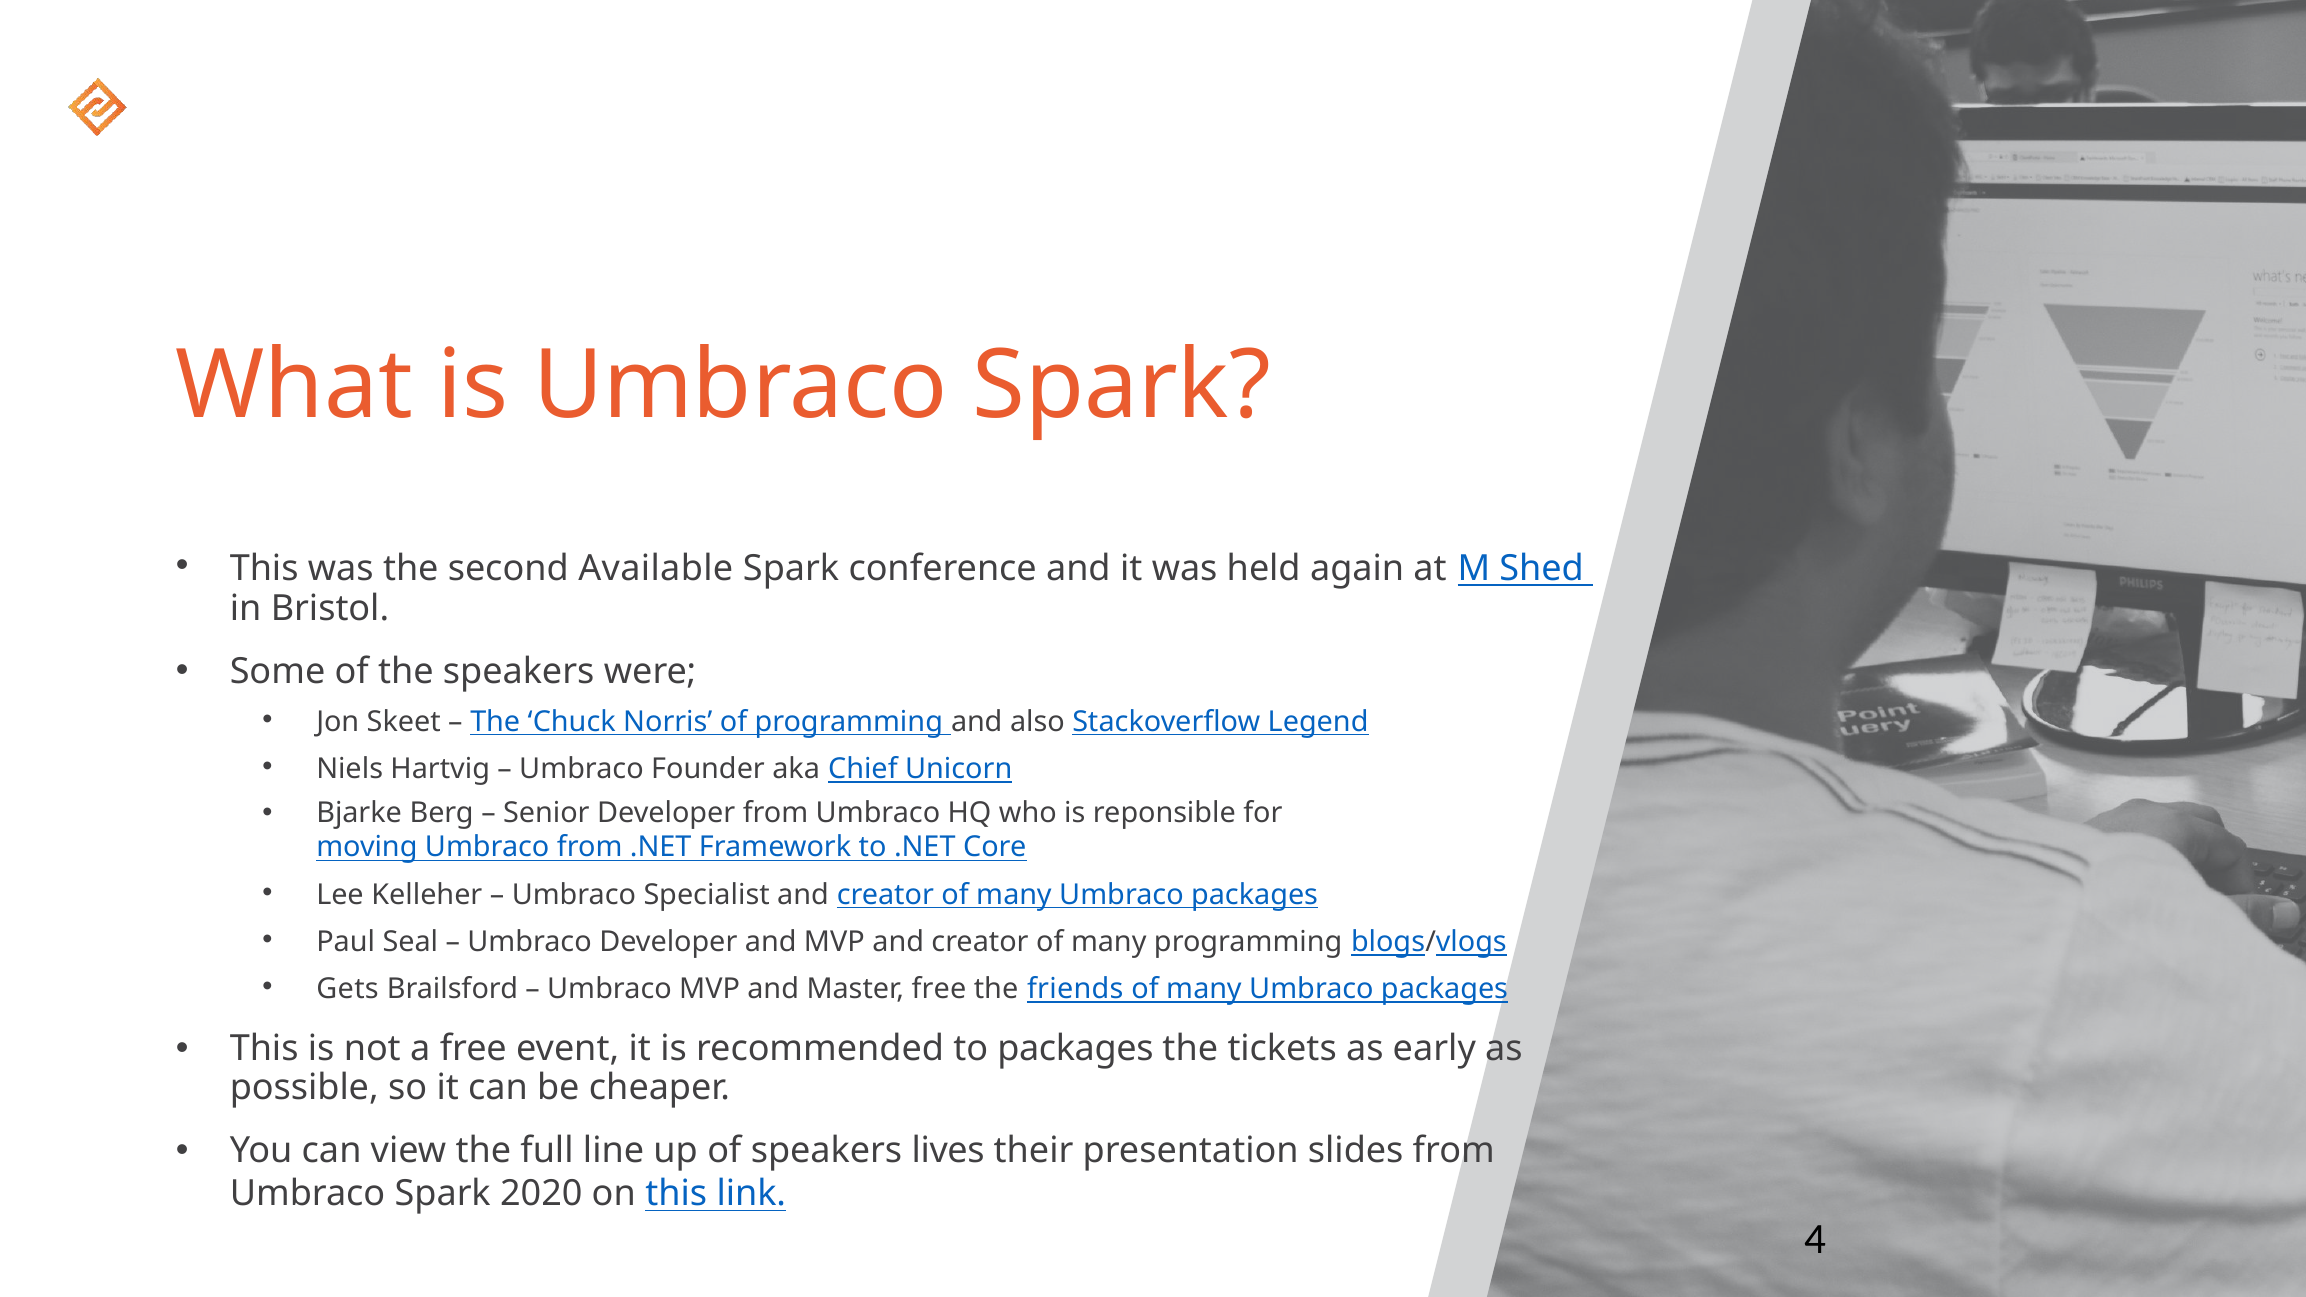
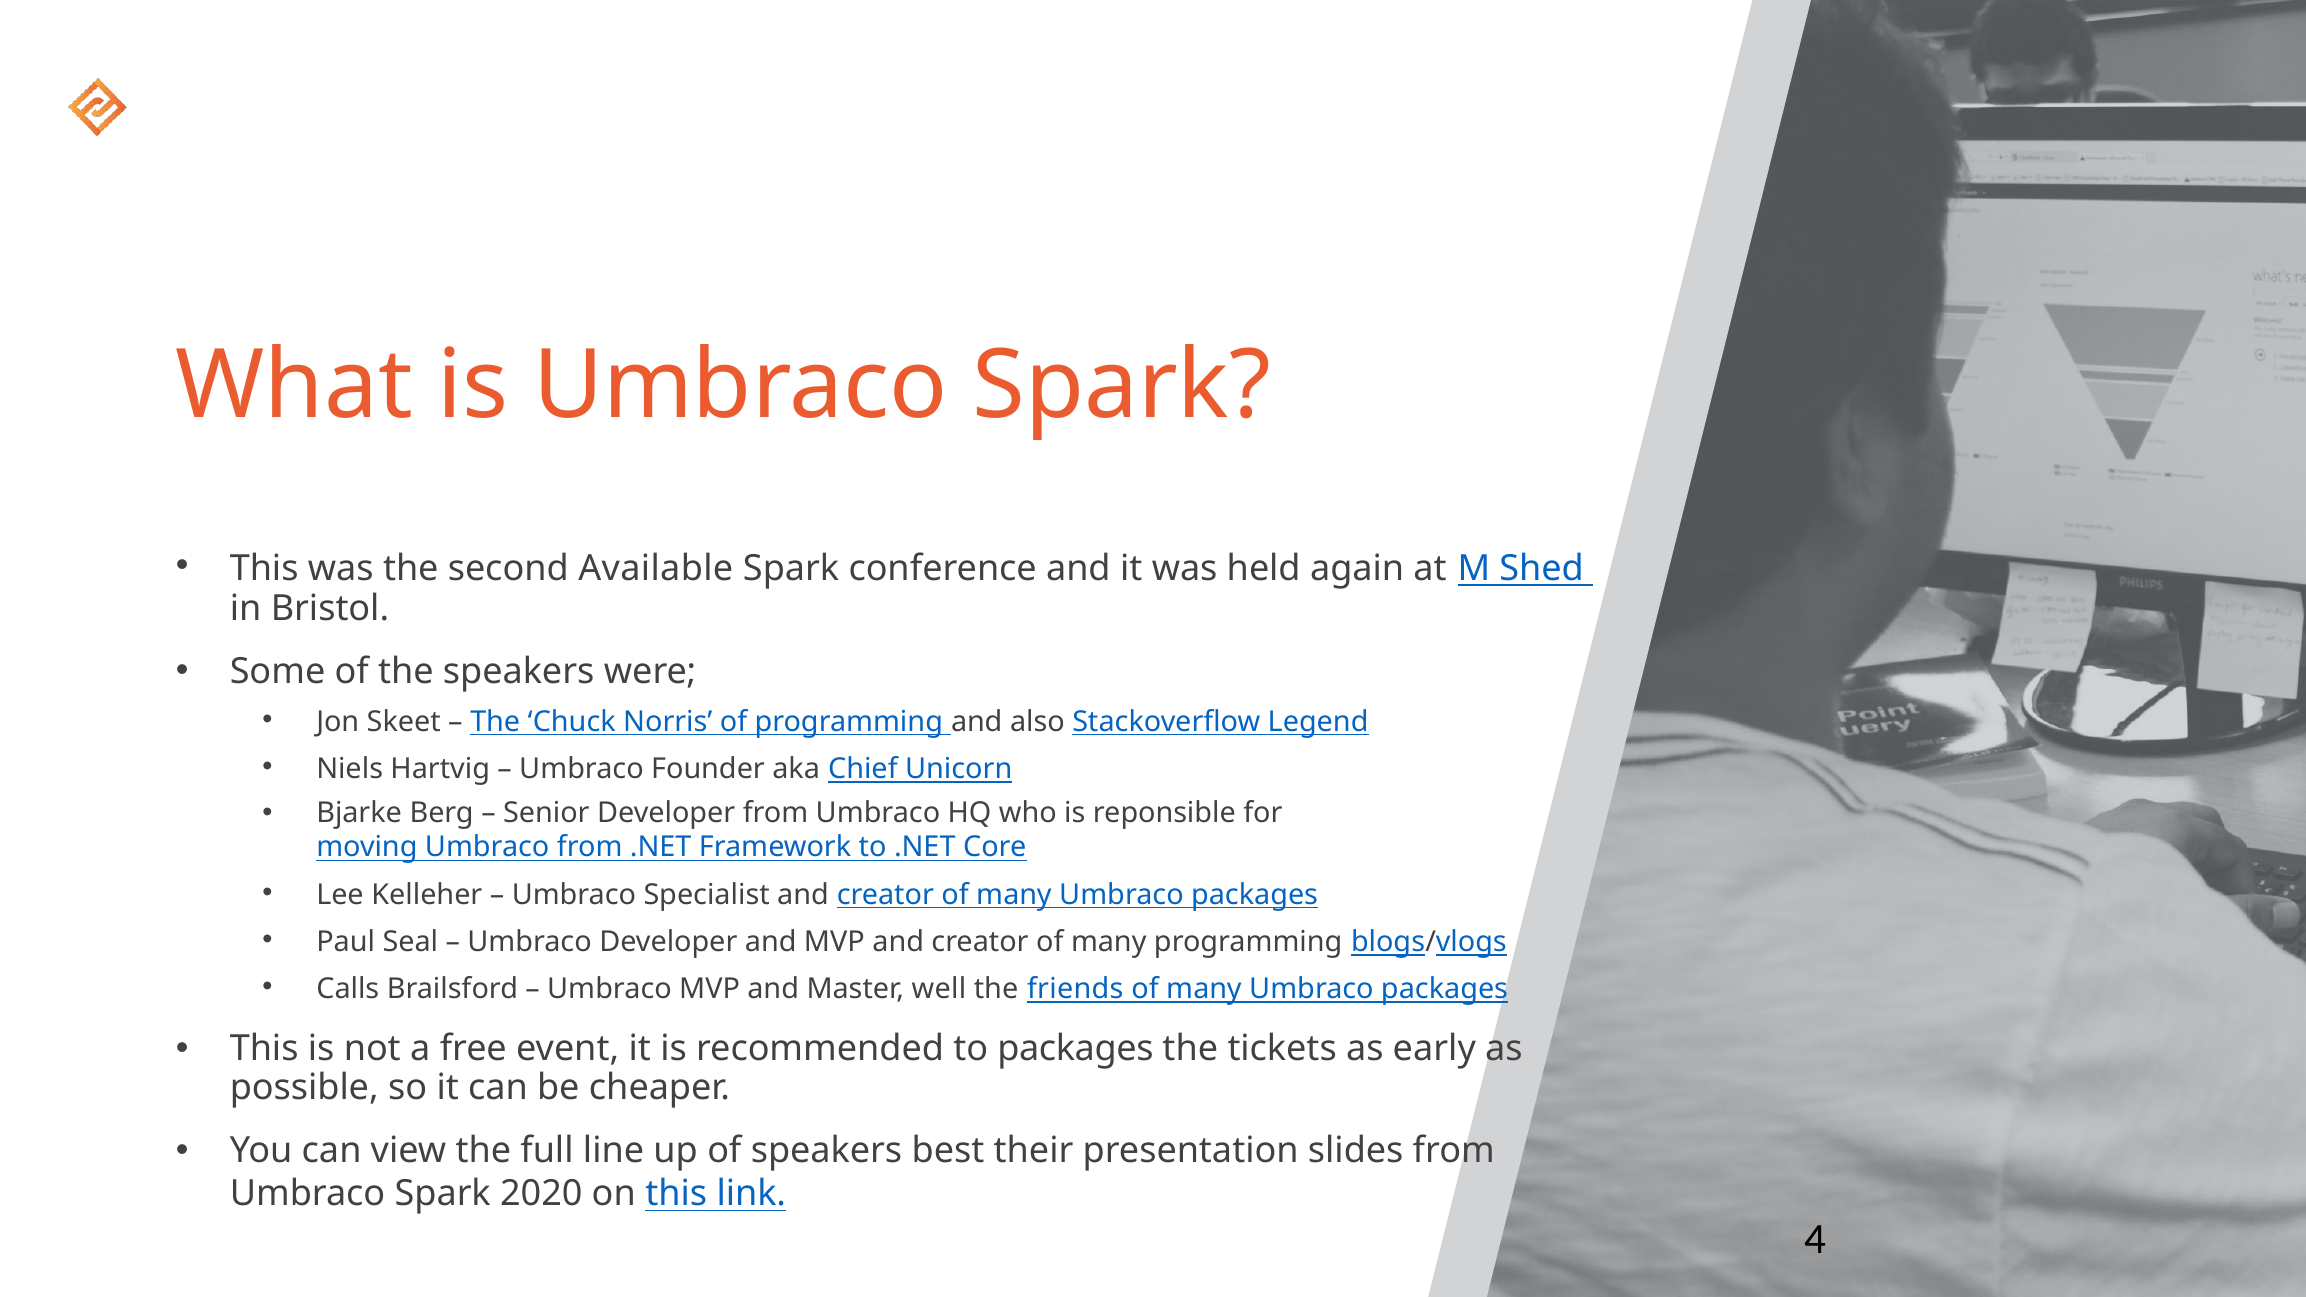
Gets: Gets -> Calls (348, 989)
Master free: free -> well (939, 989)
lives: lives -> best (948, 1151)
